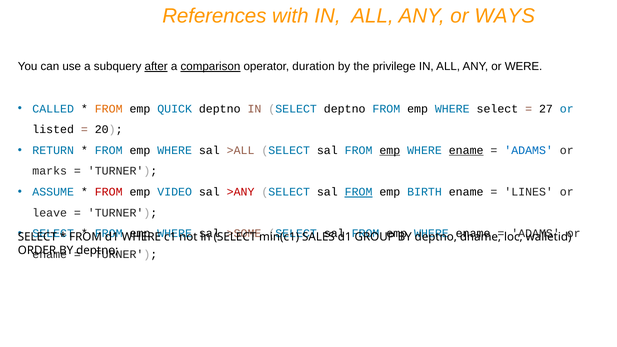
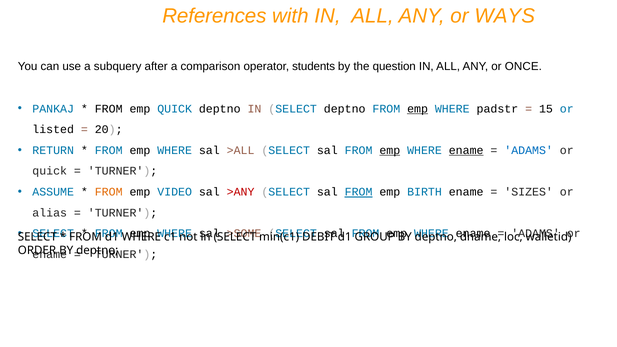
after underline: present -> none (156, 66)
comparison underline: present -> none (210, 66)
duration: duration -> students (314, 66)
privilege: privilege -> question (394, 66)
WERE: WERE -> ONCE (523, 66)
CALLED: CALLED -> PANKAJ (53, 109)
FROM colour: orange -> black (109, 109)
emp underline: none -> present (418, 109)
WHERE select: select -> padstr (497, 109)
27: 27 -> 15 (546, 109)
marks: marks -> quick (50, 171)
FROM colour: red -> orange (109, 192)
LINES: LINES -> SIZES (529, 192)
leave: leave -> alias (50, 213)
SALES: SALES -> DEBIT (318, 237)
